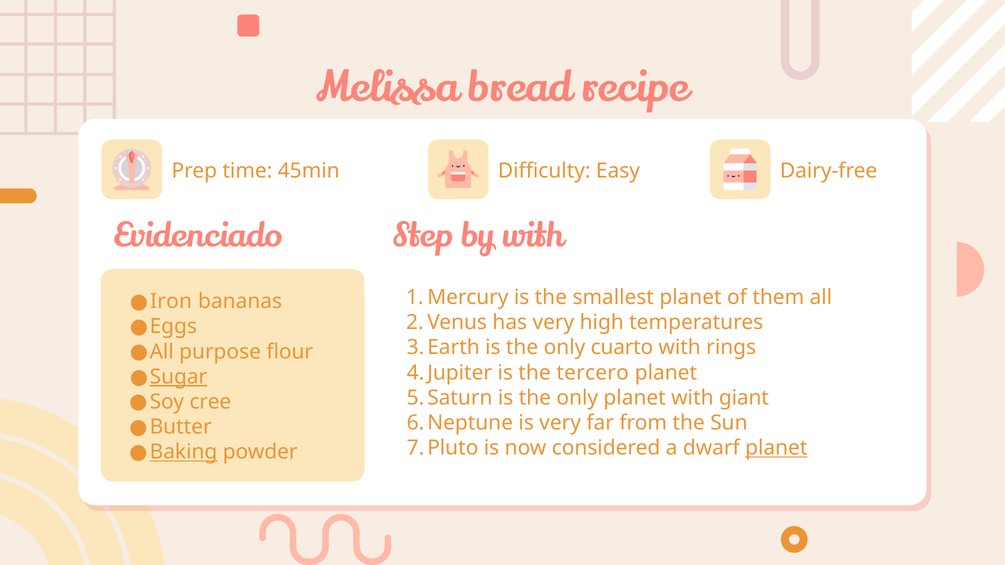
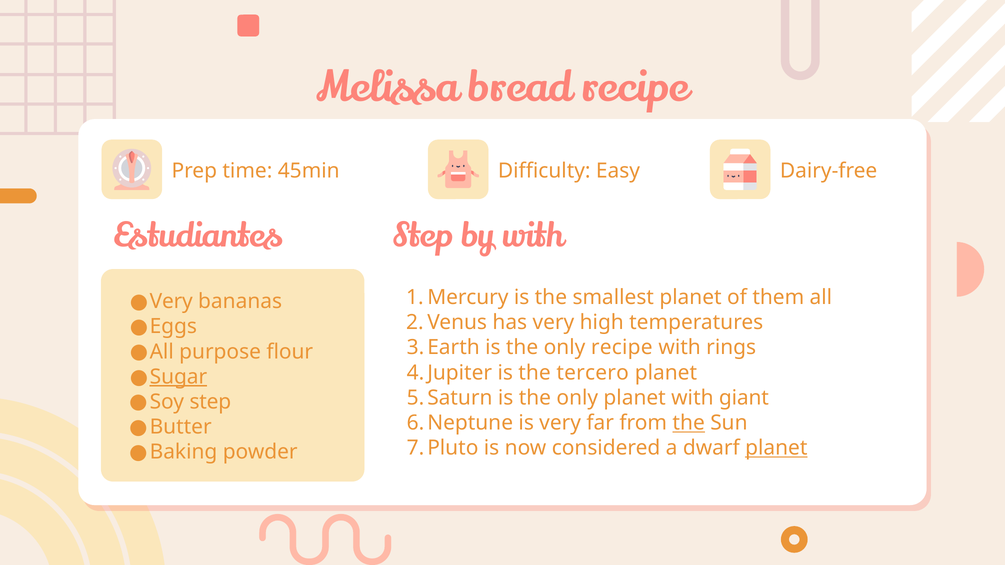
Evidenciado: Evidenciado -> Estudiantes (198, 236)
Iron: Iron -> Very (171, 302)
only cuarto: cuarto -> recipe (622, 348)
Soy cree: cree -> step (210, 402)
the underline: none -> present (689, 423)
Baking underline: present -> none (183, 452)
